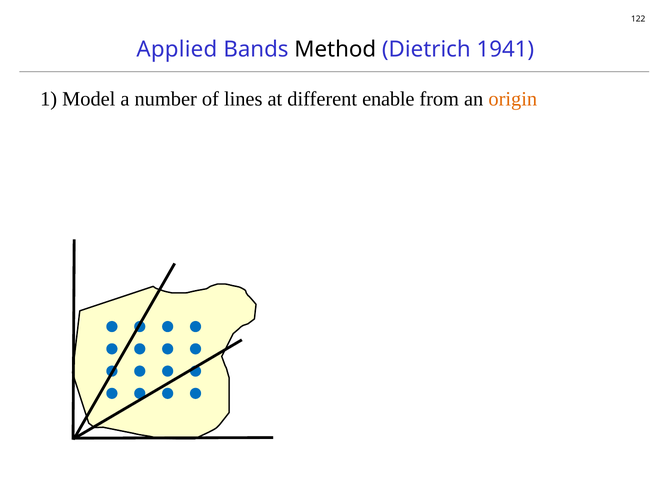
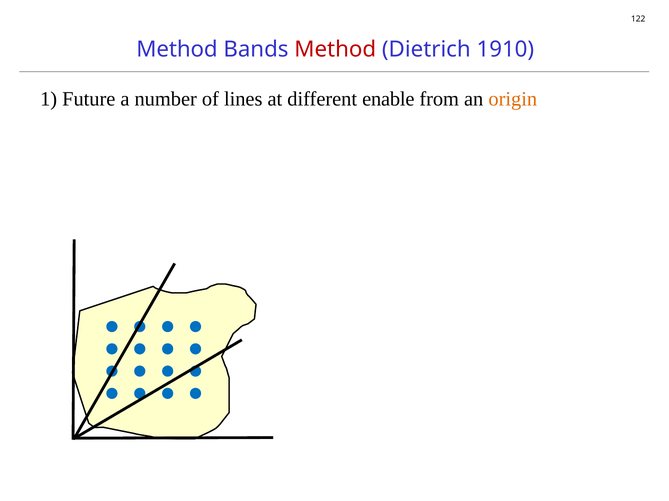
Applied: Applied -> Method (177, 50)
Method colour: black -> red (335, 50)
1941: 1941 -> 1910 (505, 50)
Model: Model -> Future (89, 99)
